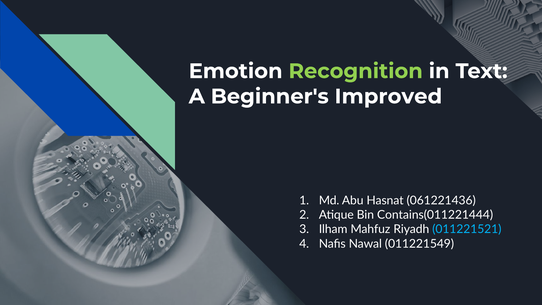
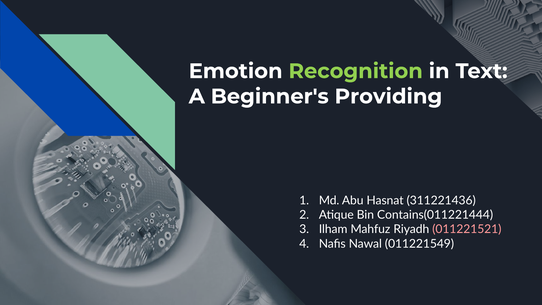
Improved: Improved -> Providing (388, 96)
061221436: 061221436 -> 311221436 (441, 200)
011221521 colour: light blue -> pink (467, 229)
